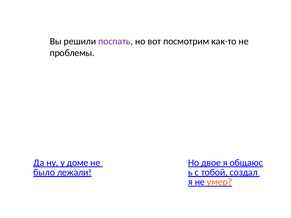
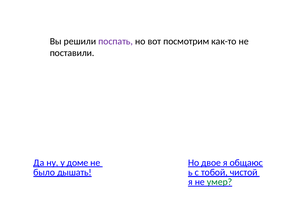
проблемы: проблемы -> поставили (72, 53)
лежали: лежали -> дышать (74, 172)
создал: создал -> чистой (244, 172)
умер colour: orange -> green (220, 182)
